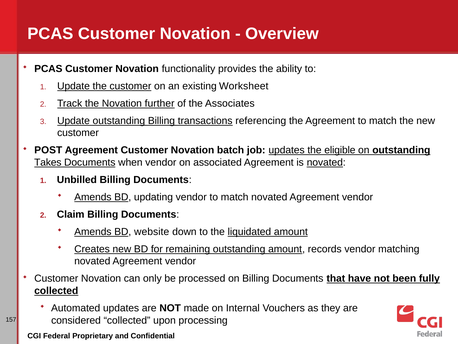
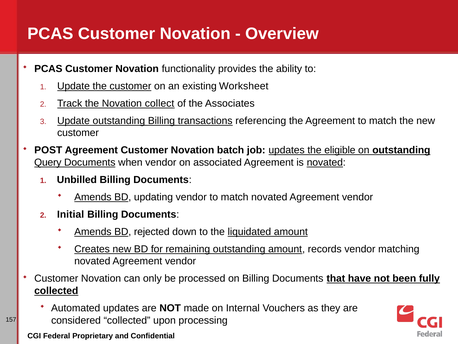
further: further -> collect (160, 103)
Takes: Takes -> Query (48, 162)
Claim: Claim -> Initial (71, 214)
website: website -> rejected (152, 231)
